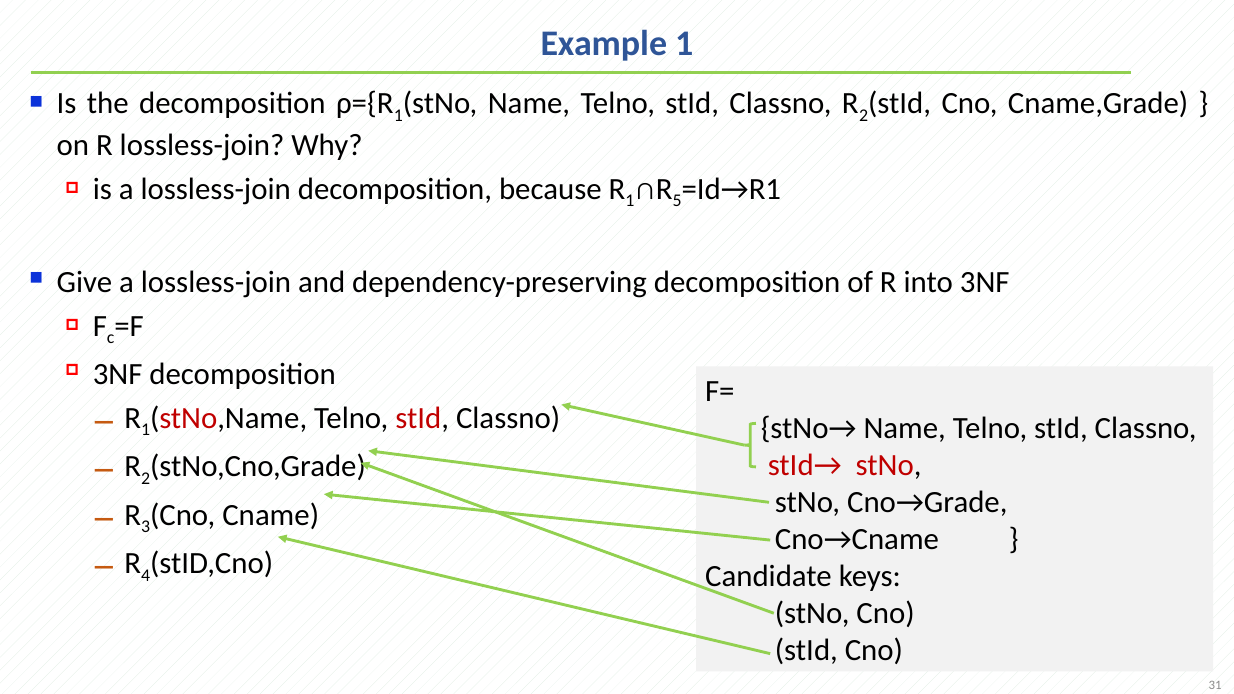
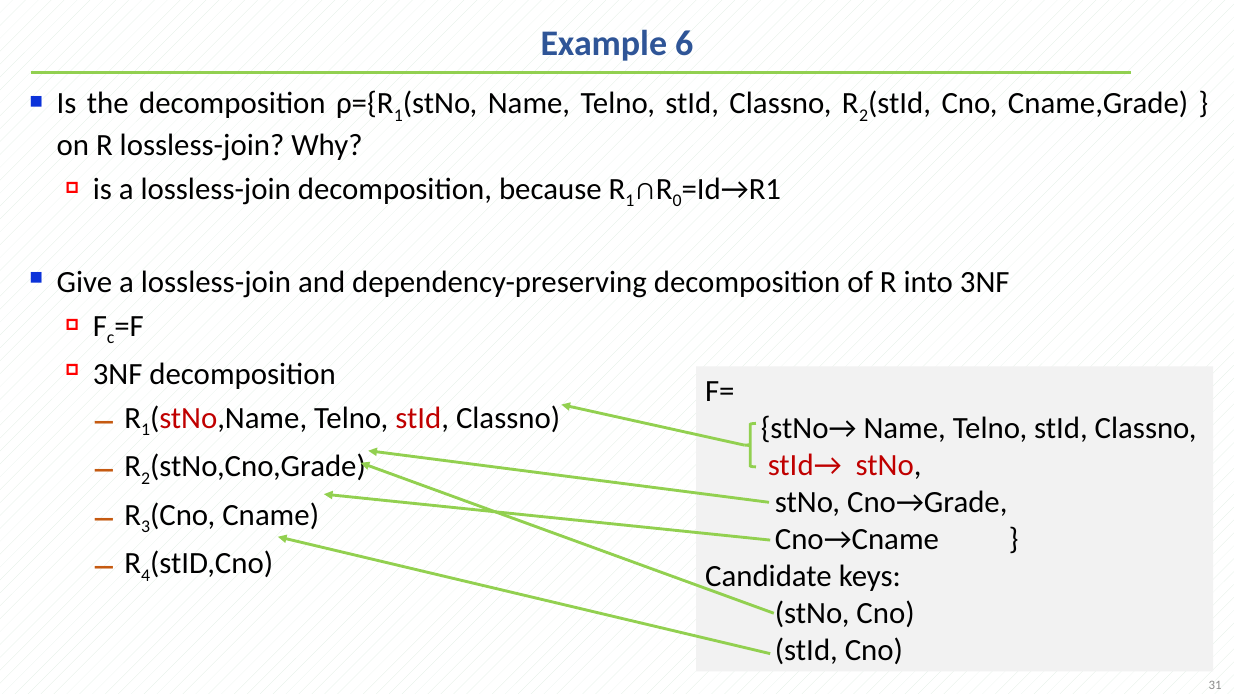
Example 1: 1 -> 6 (684, 44)
5: 5 -> 0 (677, 201)
